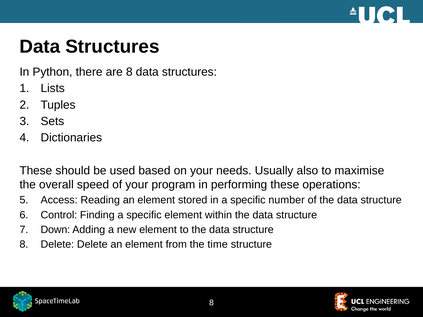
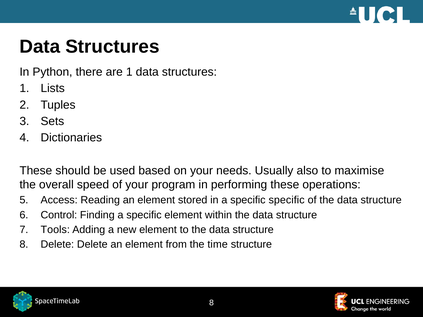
are 8: 8 -> 1 (129, 72)
specific number: number -> specific (287, 200)
Down: Down -> Tools (55, 230)
